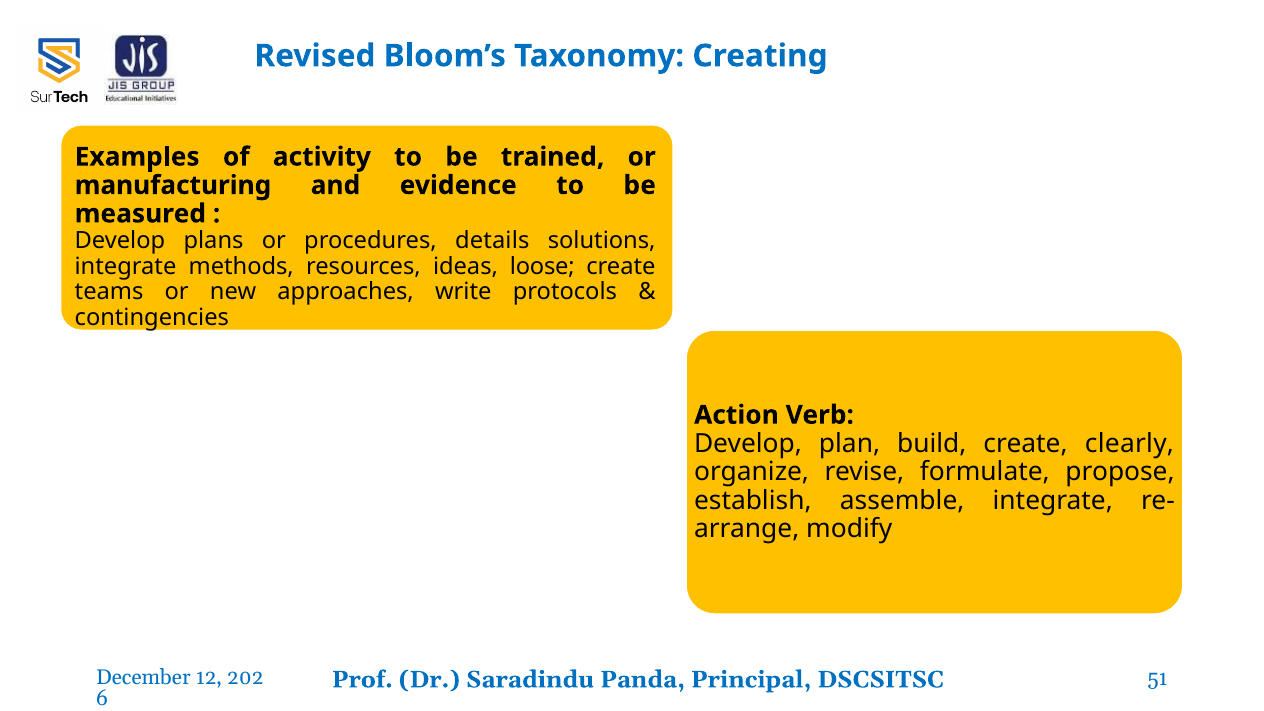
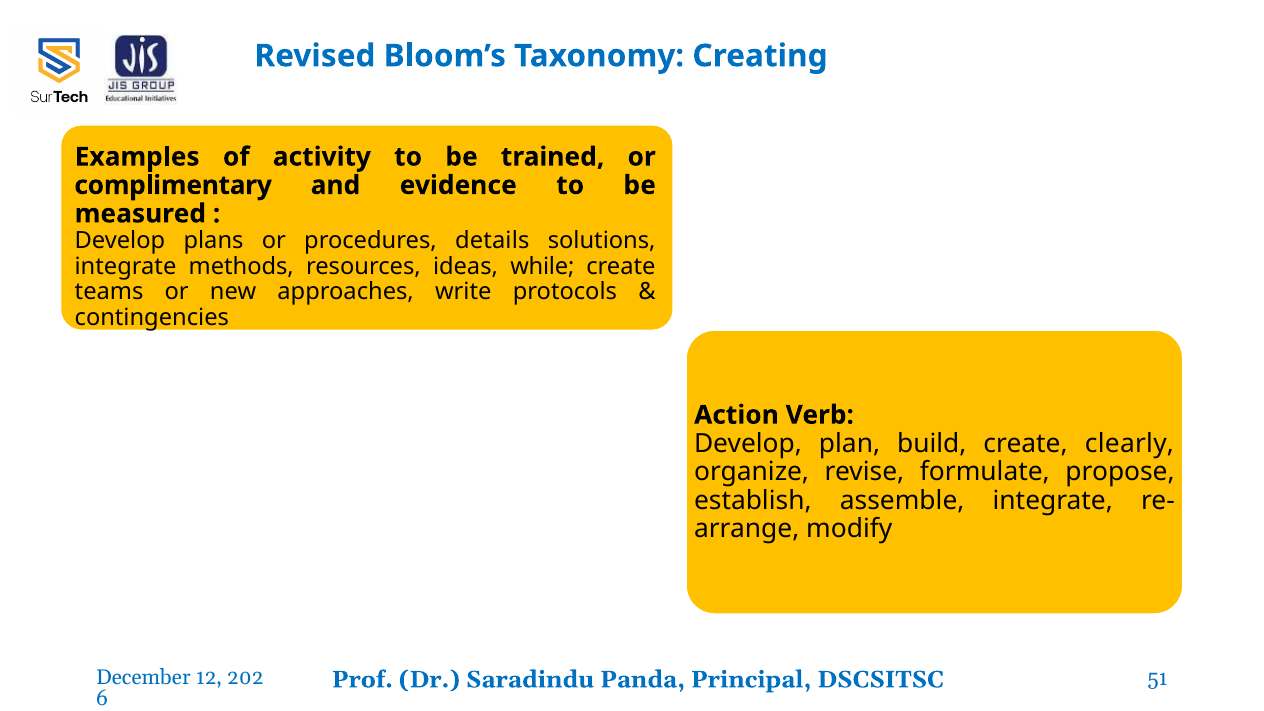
manufacturing: manufacturing -> complimentary (173, 185)
loose: loose -> while (542, 266)
